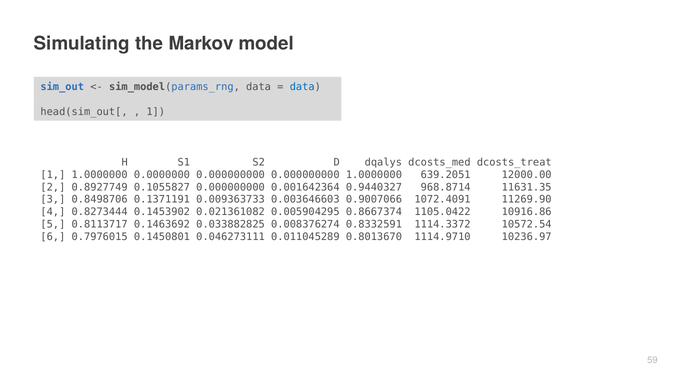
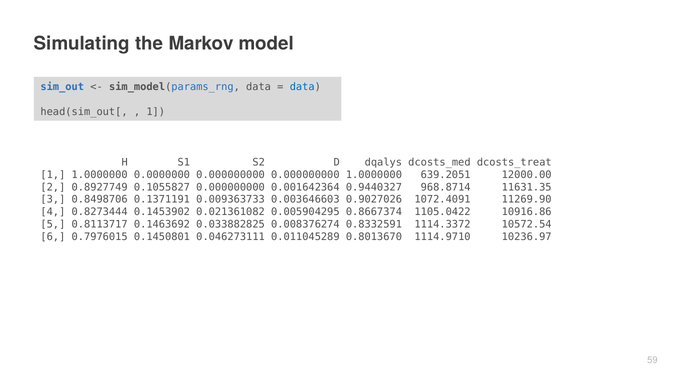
0.9007066: 0.9007066 -> 0.9027026 (374, 200)
